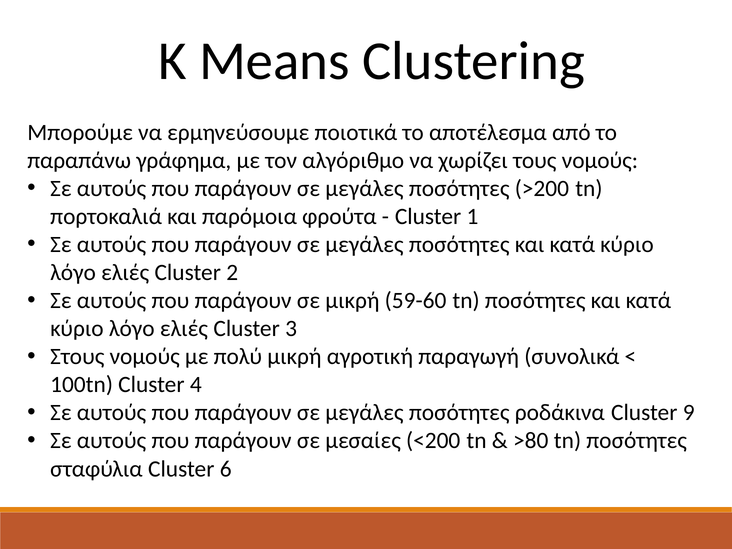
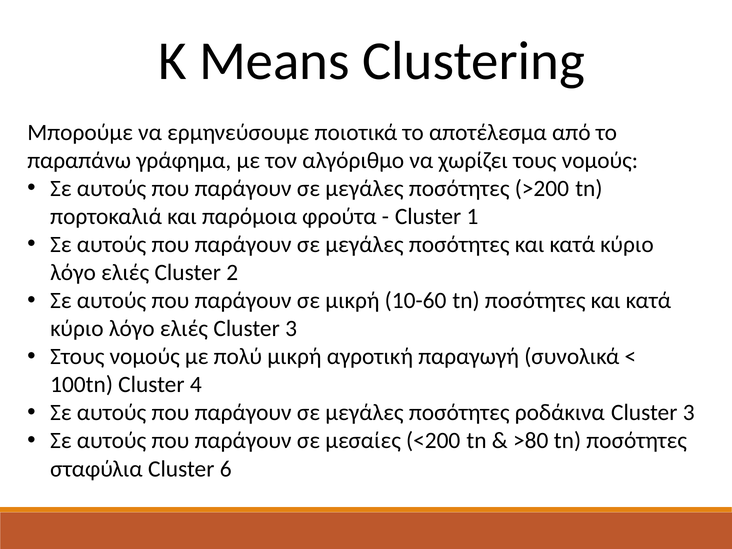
59-60: 59-60 -> 10-60 (416, 301)
ροδάκινα Cluster 9: 9 -> 3 (689, 413)
